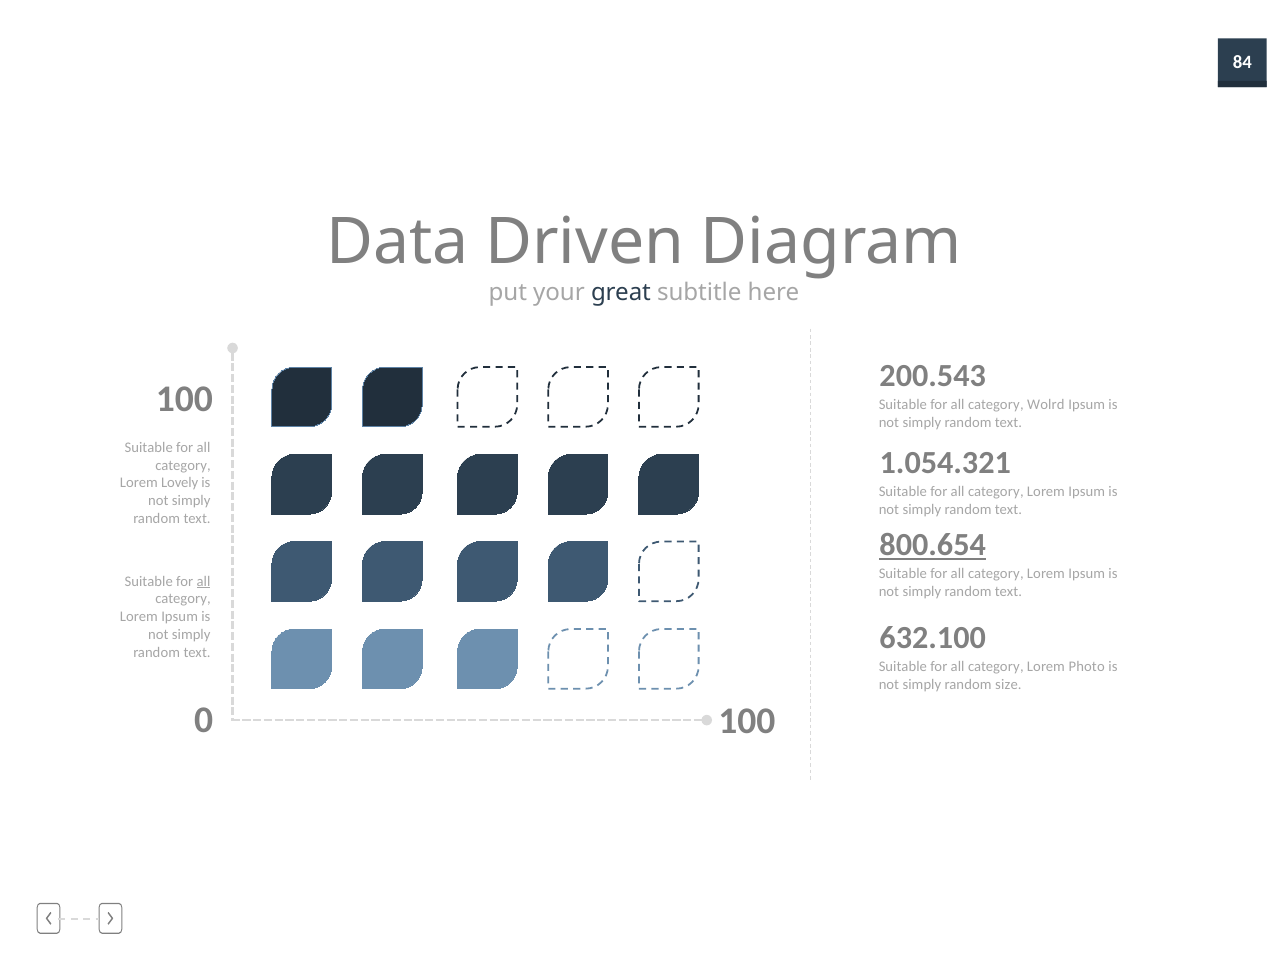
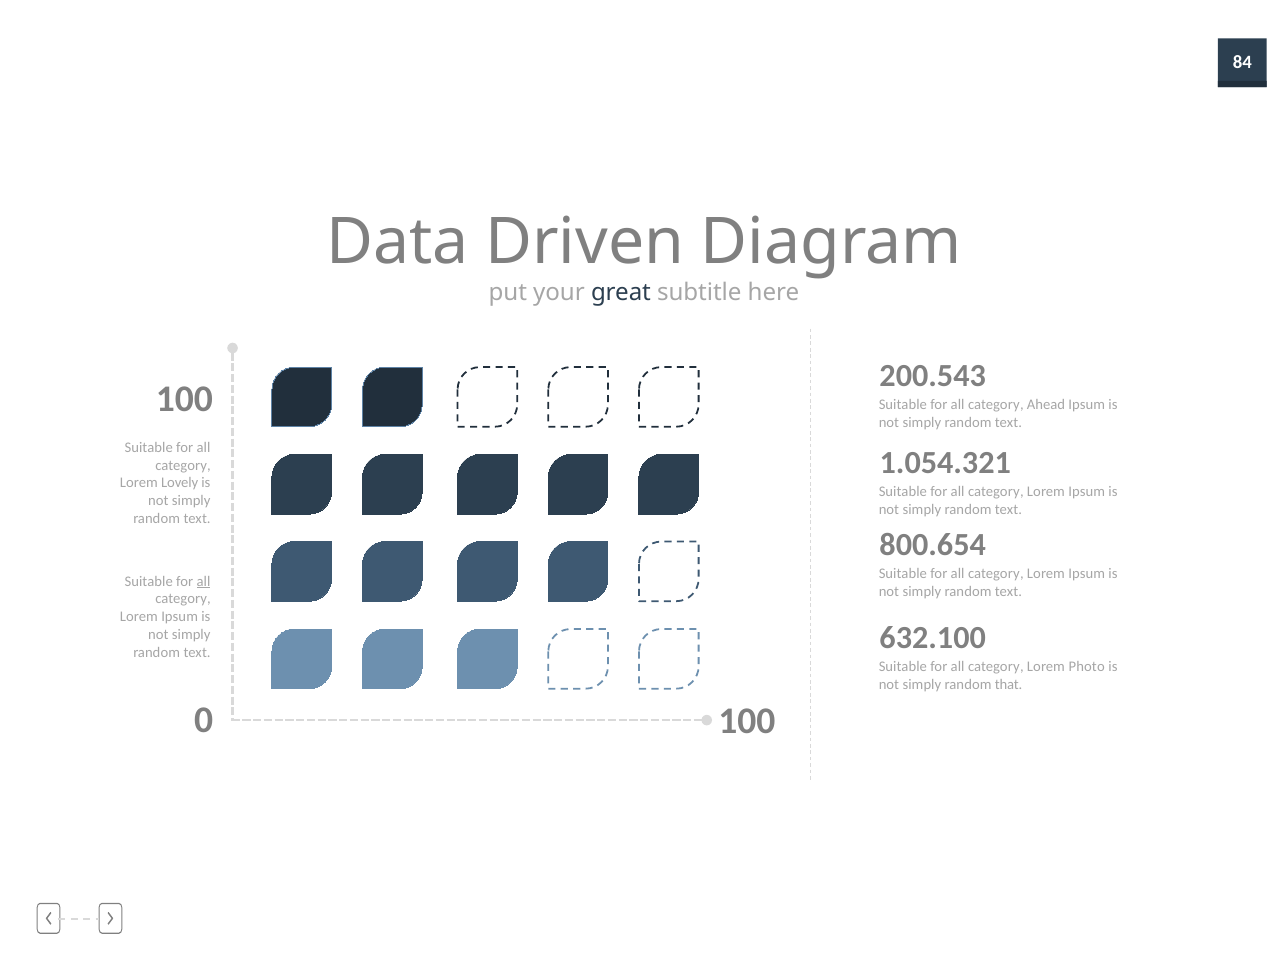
Wolrd: Wolrd -> Ahead (1046, 405)
800.654 underline: present -> none (933, 545)
size: size -> that (1009, 684)
